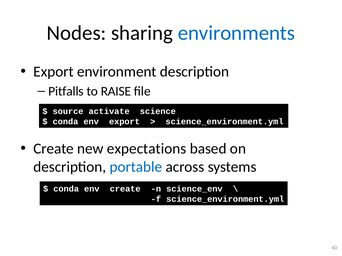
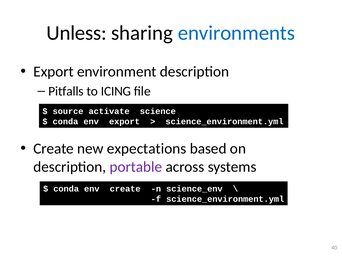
Nodes: Nodes -> Unless (77, 33)
RAISE: RAISE -> ICING (116, 91)
portable colour: blue -> purple (136, 167)
